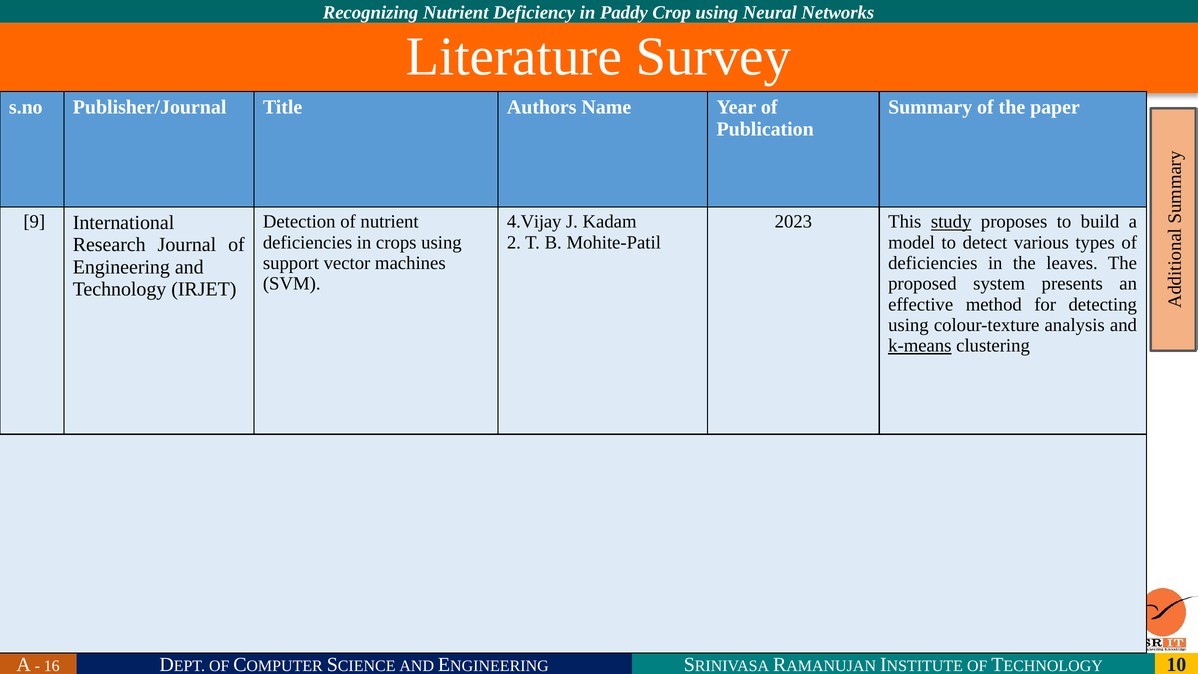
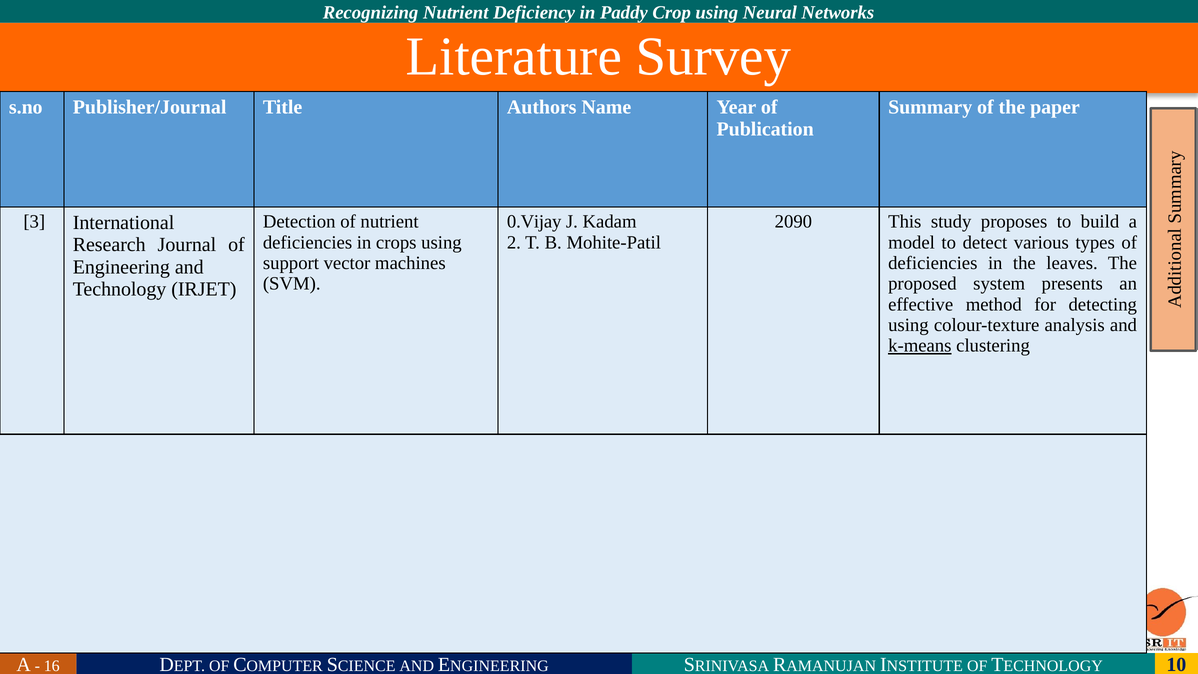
9: 9 -> 3 (34, 222)
4.Vijay: 4.Vijay -> 0.Vijay (534, 222)
2023: 2023 -> 2090 (793, 222)
study underline: present -> none (951, 222)
